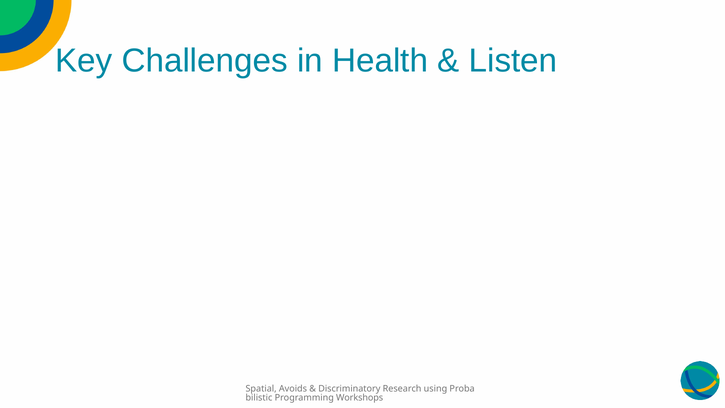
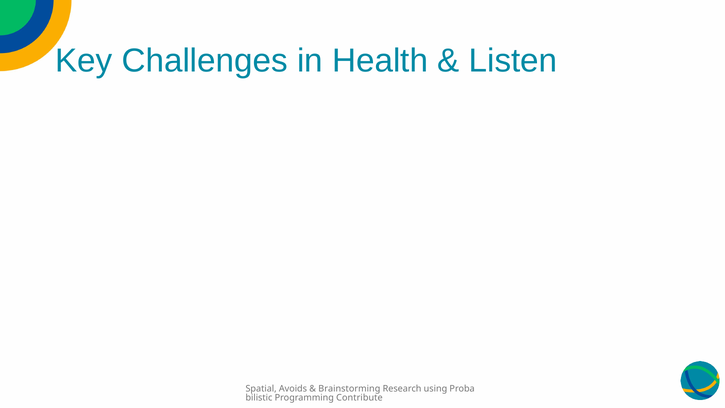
Discriminatory: Discriminatory -> Brainstorming (349, 389)
Workshops: Workshops -> Contribute (359, 398)
